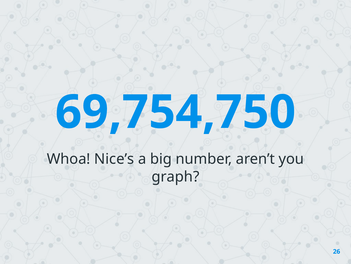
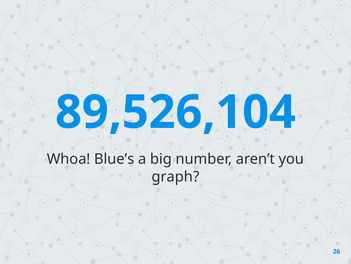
69,754,750: 69,754,750 -> 89,526,104 (175, 112)
Nice’s: Nice’s -> Blue’s (114, 159)
